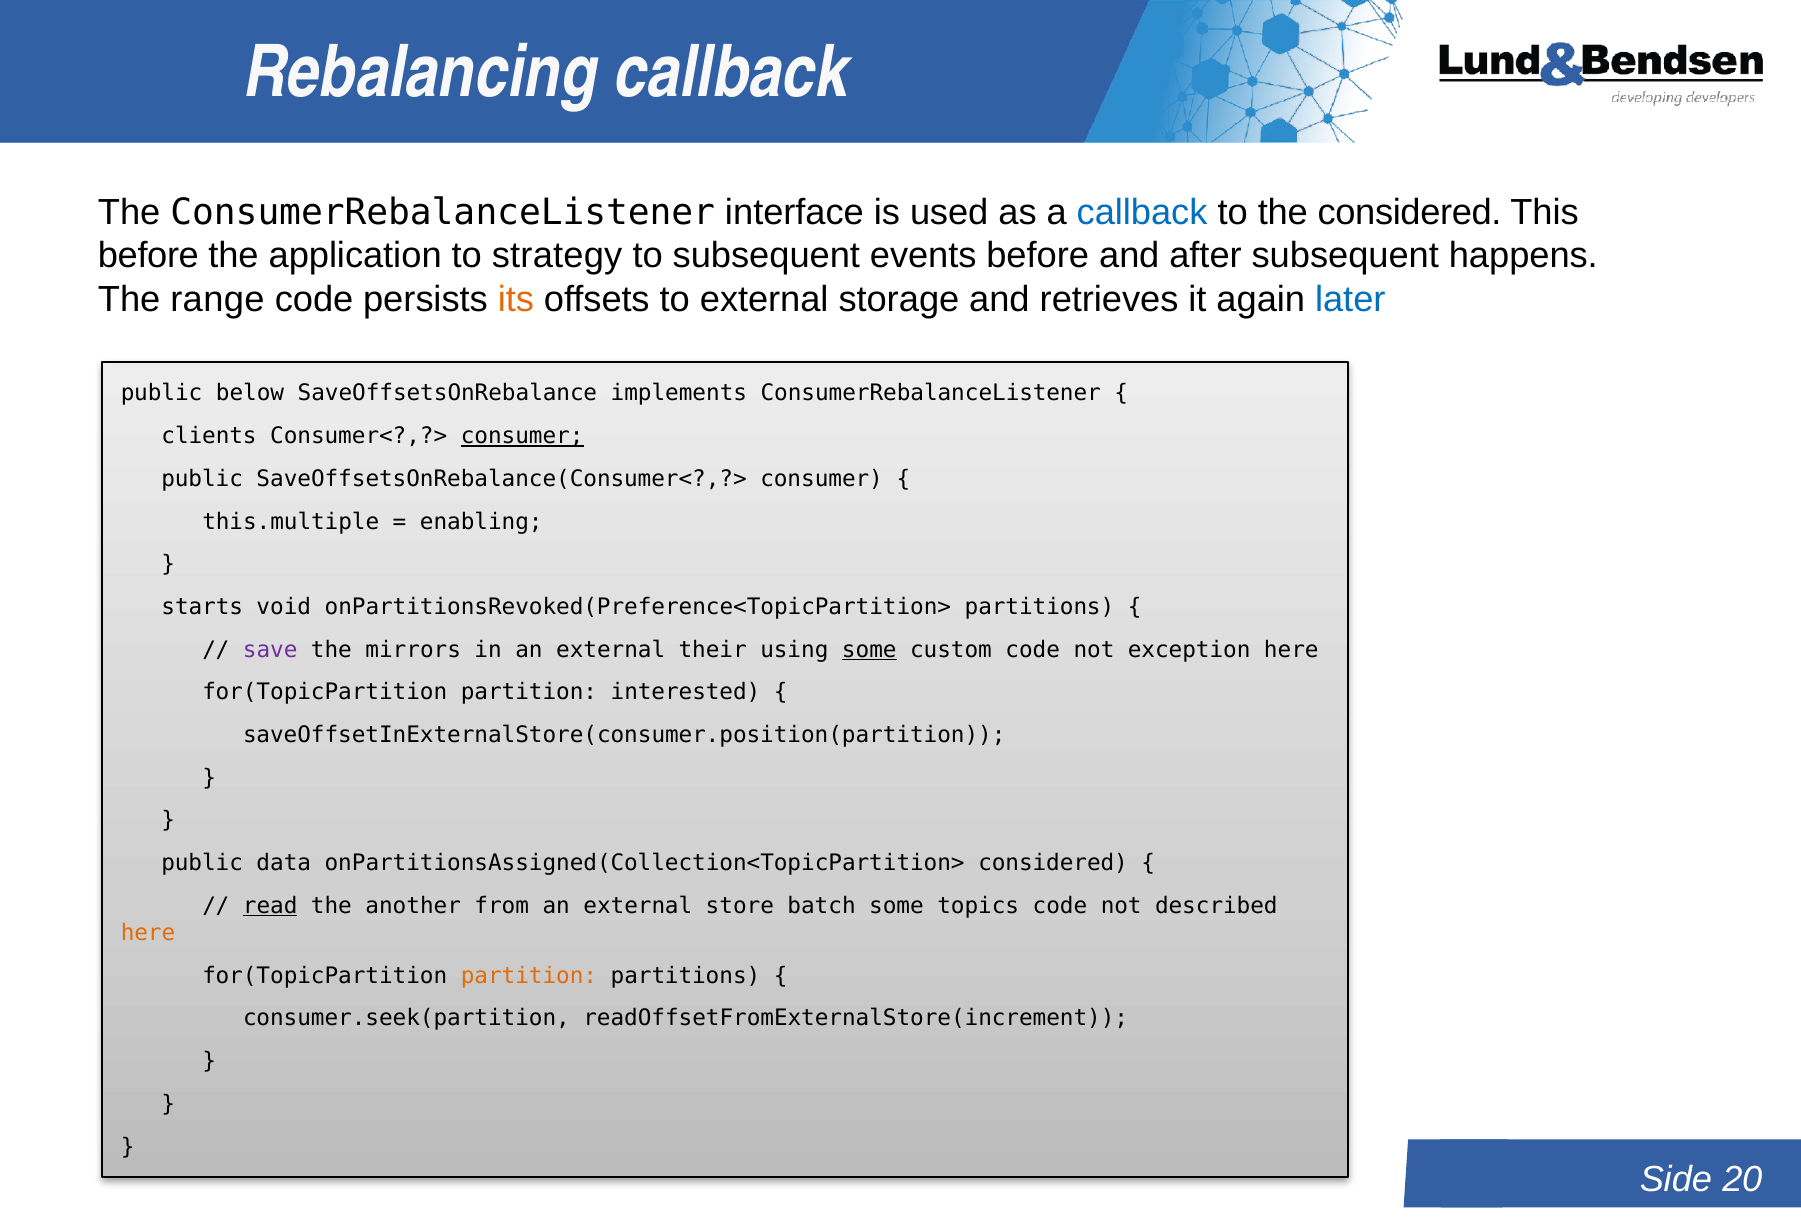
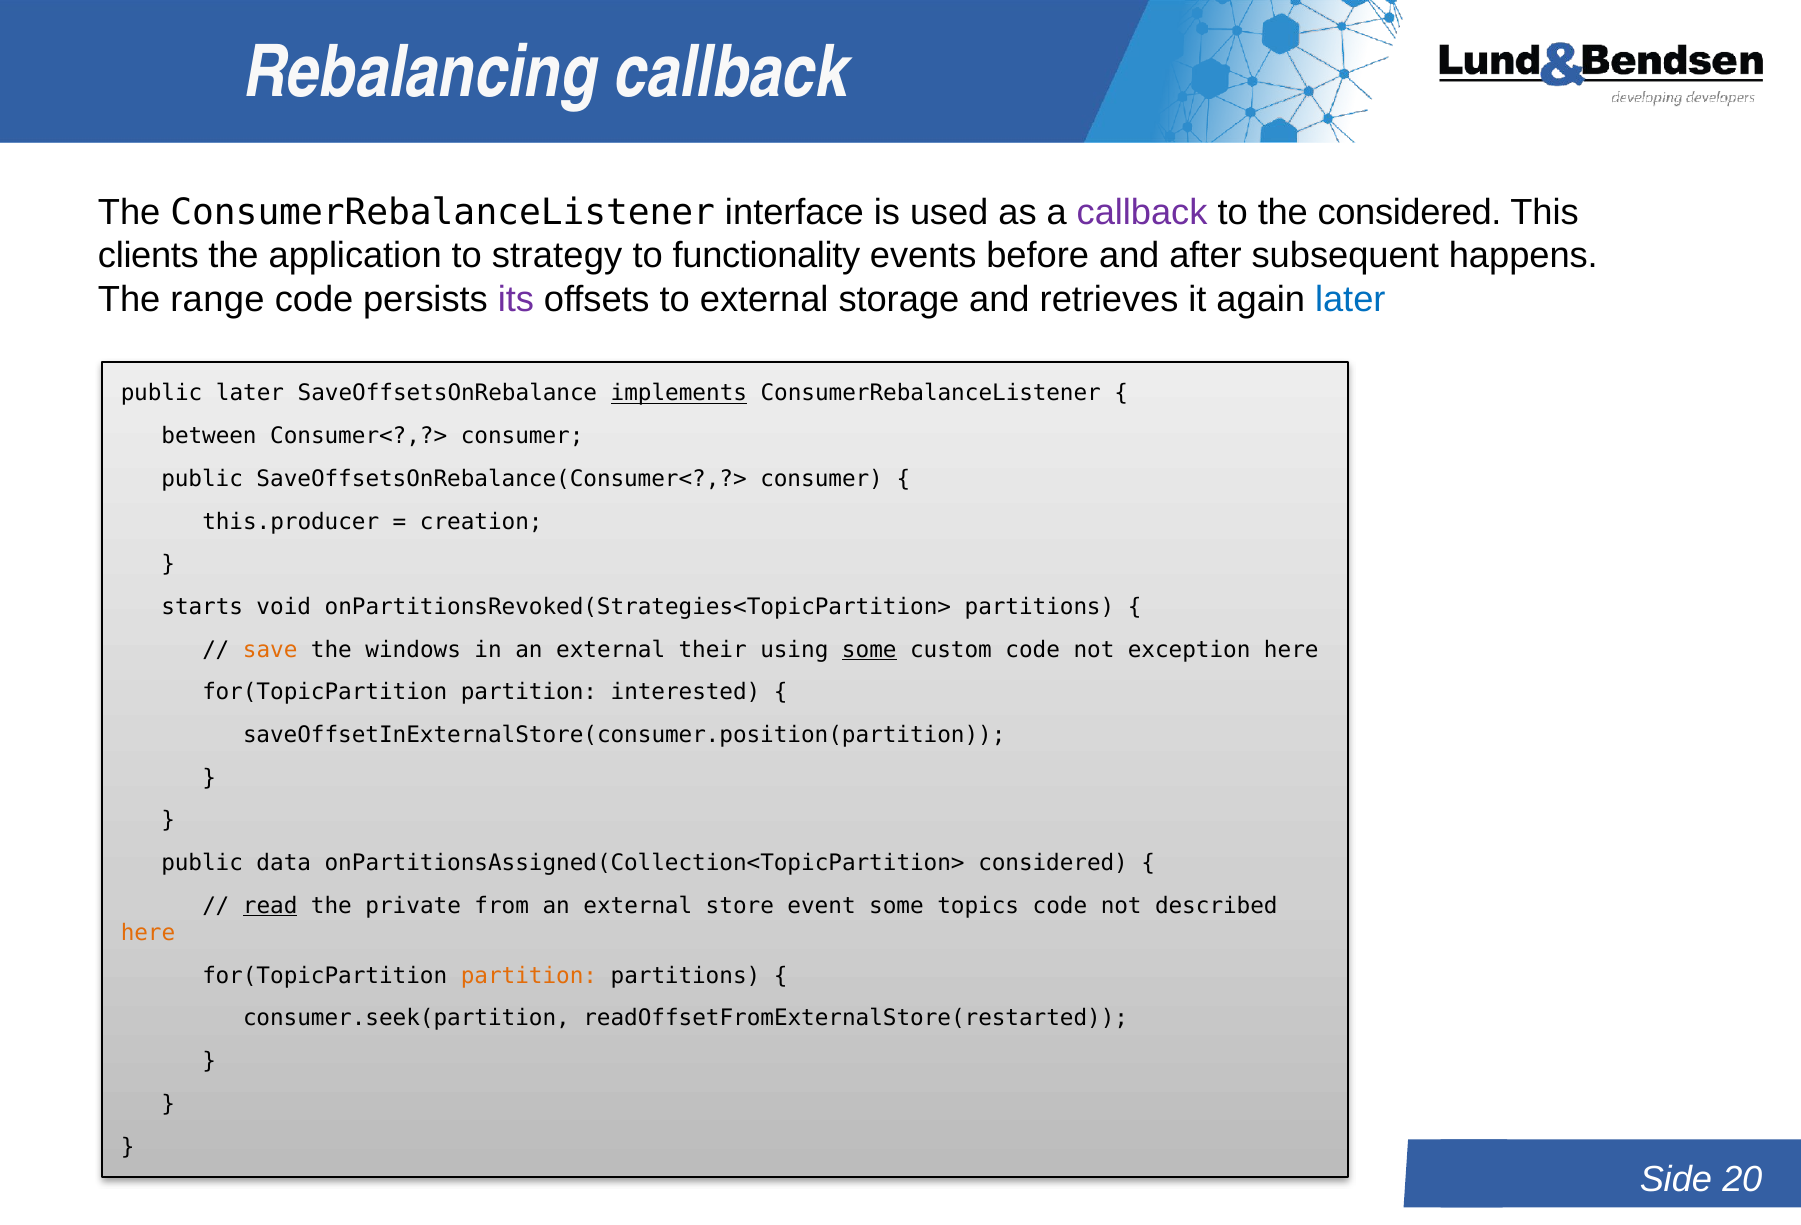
callback colour: blue -> purple (1142, 212)
before: before -> clients (148, 256)
to subsequent: subsequent -> functionality (767, 256)
its colour: orange -> purple (516, 299)
public below: below -> later (250, 394)
implements underline: none -> present (679, 394)
clients: clients -> between (209, 436)
consumer underline: present -> none (522, 436)
this.multiple: this.multiple -> this.producer (291, 522)
enabling: enabling -> creation (481, 522)
onPartitionsRevoked(Preference<TopicPartition>: onPartitionsRevoked(Preference<TopicPartition> -> onPartitionsRevoked(Strategies<TopicPartition> (638, 607)
save colour: purple -> orange (270, 650)
mirrors: mirrors -> windows (413, 650)
another: another -> private (413, 906)
batch: batch -> event (822, 906)
readOffsetFromExternalStore(increment: readOffsetFromExternalStore(increment -> readOffsetFromExternalStore(restarted (856, 1019)
